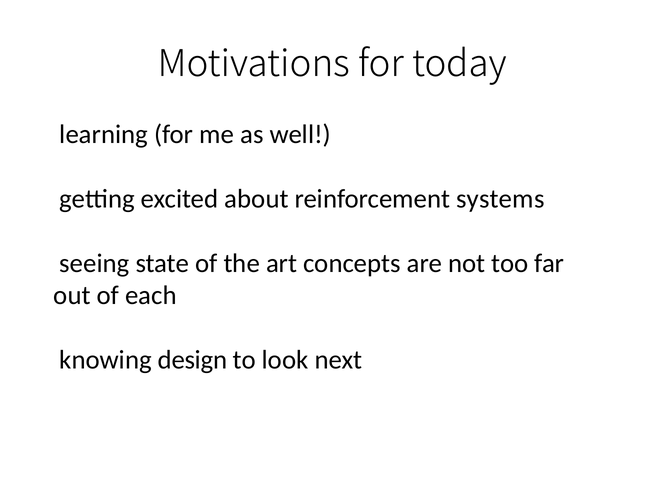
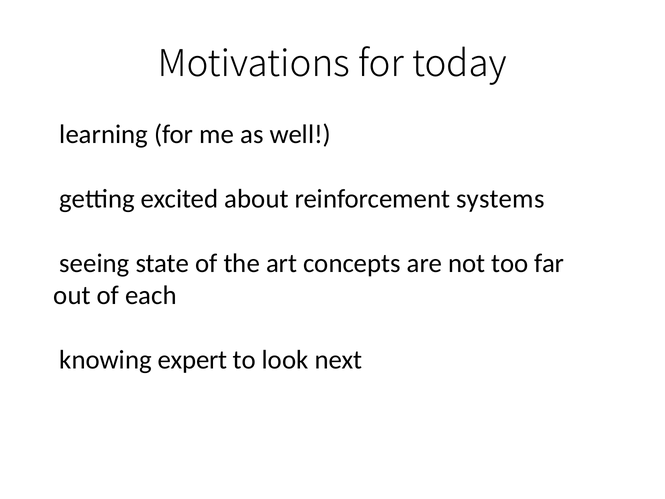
design: design -> expert (192, 360)
